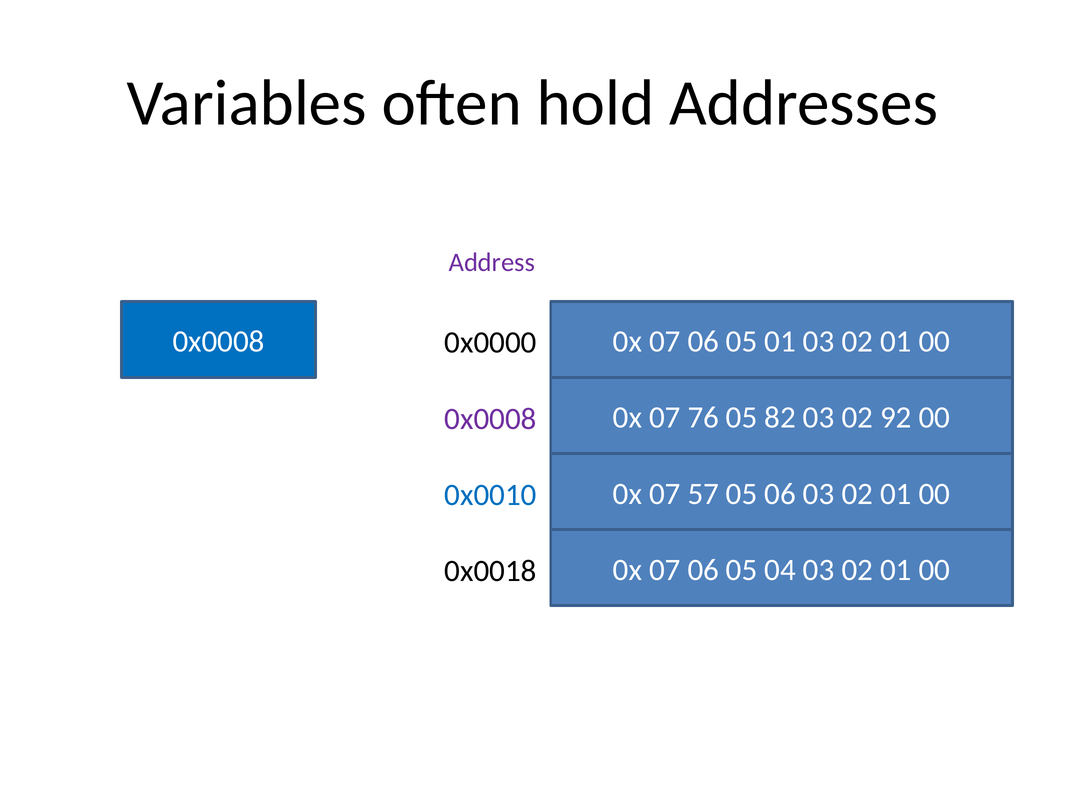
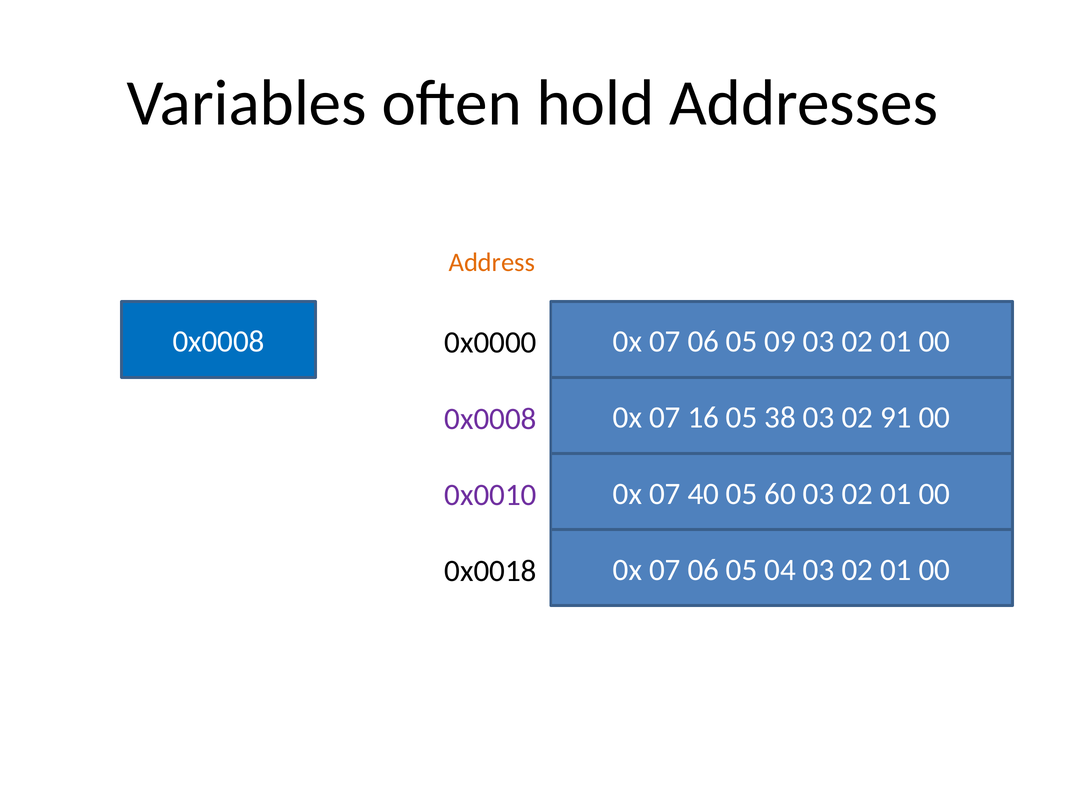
Address colour: purple -> orange (492, 262)
05 01: 01 -> 09 (780, 341)
76: 76 -> 16 (703, 417)
82: 82 -> 38 (780, 417)
92: 92 -> 91 (896, 417)
57: 57 -> 40 (703, 493)
05 06: 06 -> 60 (780, 493)
0x0010 colour: blue -> purple (491, 494)
